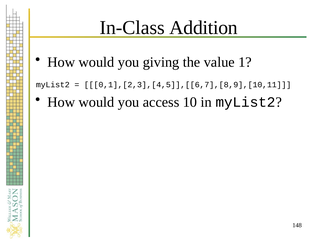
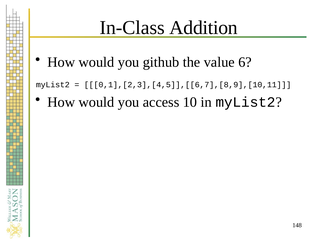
giving: giving -> github (161, 62)
1: 1 -> 6 (245, 62)
